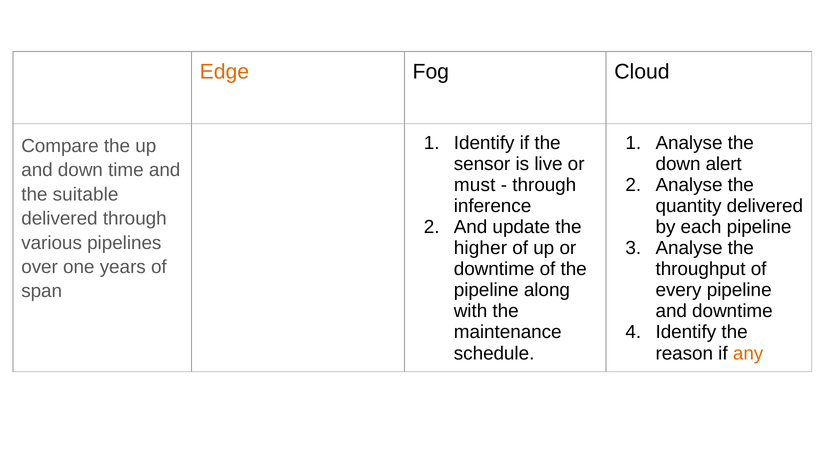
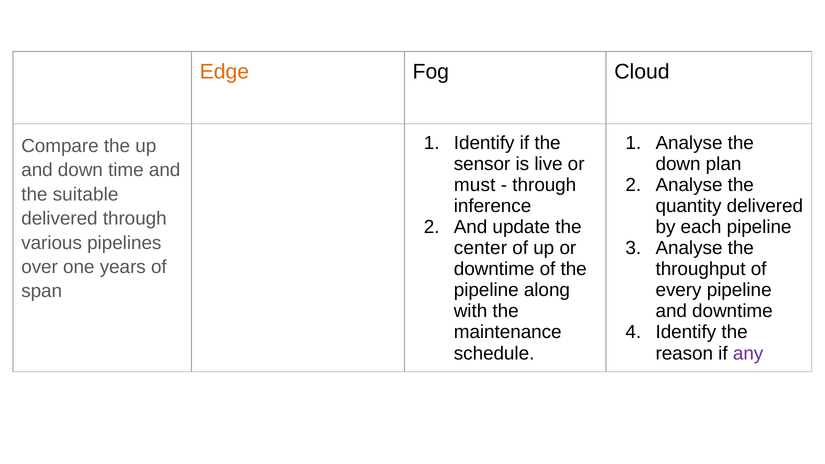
alert: alert -> plan (724, 164)
higher: higher -> center (480, 248)
any colour: orange -> purple (748, 353)
